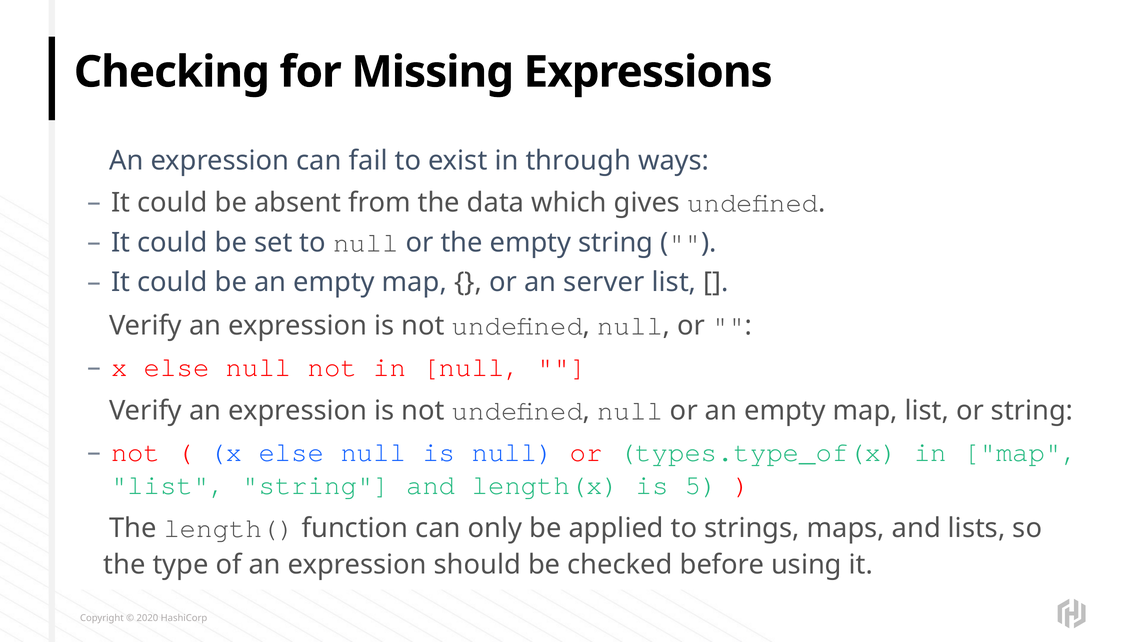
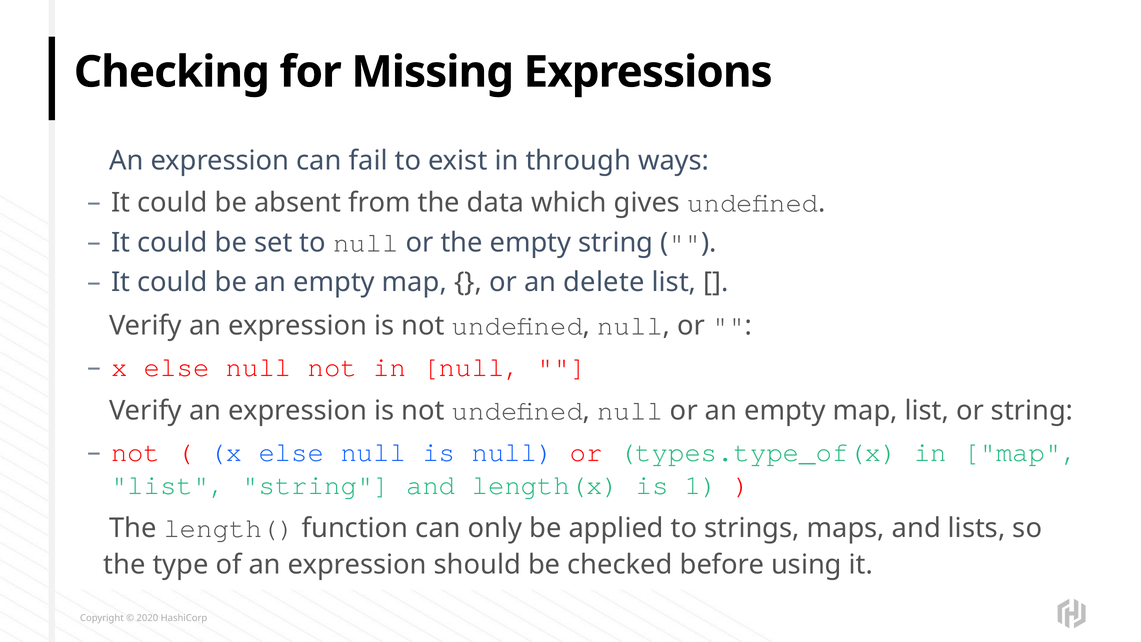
server: server -> delete (604, 282)
5: 5 -> 1 (701, 485)
